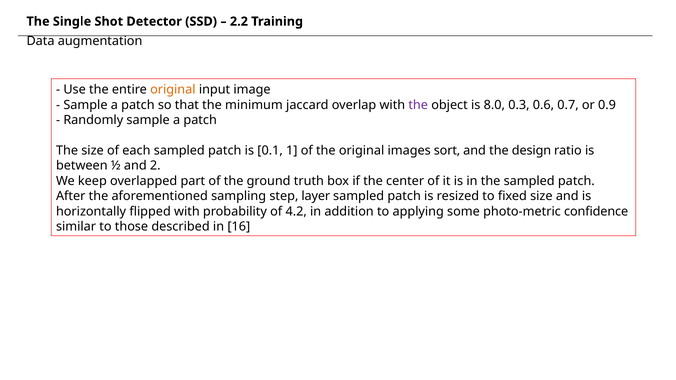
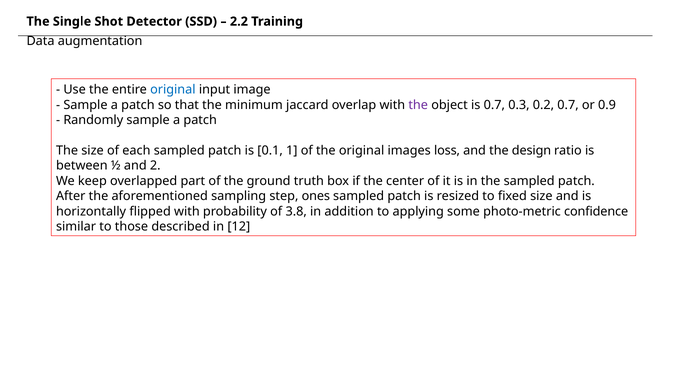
original colour: orange -> blue (173, 90)
is 8.0: 8.0 -> 0.7 (494, 105)
0.6: 0.6 -> 0.2 (543, 105)
sort: sort -> loss (447, 151)
layer: layer -> ones (316, 196)
4.2: 4.2 -> 3.8 (296, 212)
16: 16 -> 12 (239, 227)
